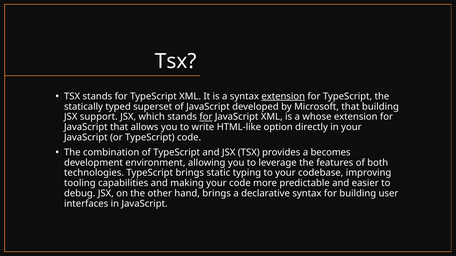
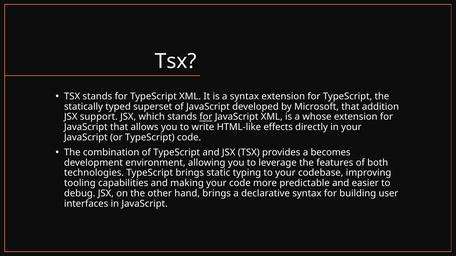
extension underline: present -> none (283, 97)
that building: building -> addition (380, 107)
option: option -> effects (278, 127)
